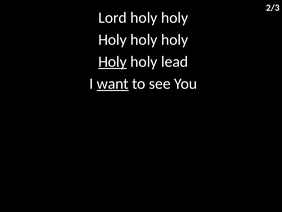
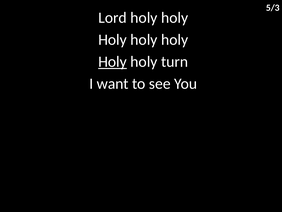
2/3: 2/3 -> 5/3 (273, 8)
lead: lead -> turn (175, 62)
want underline: present -> none (113, 84)
